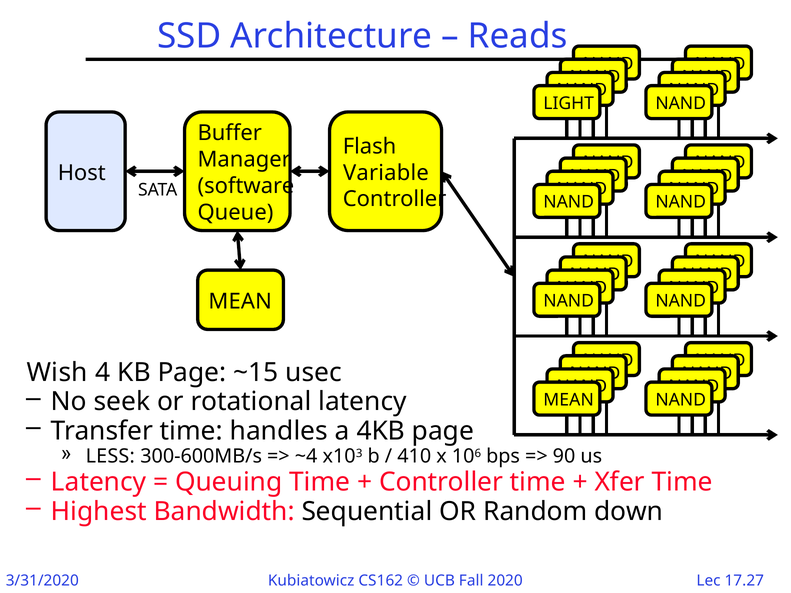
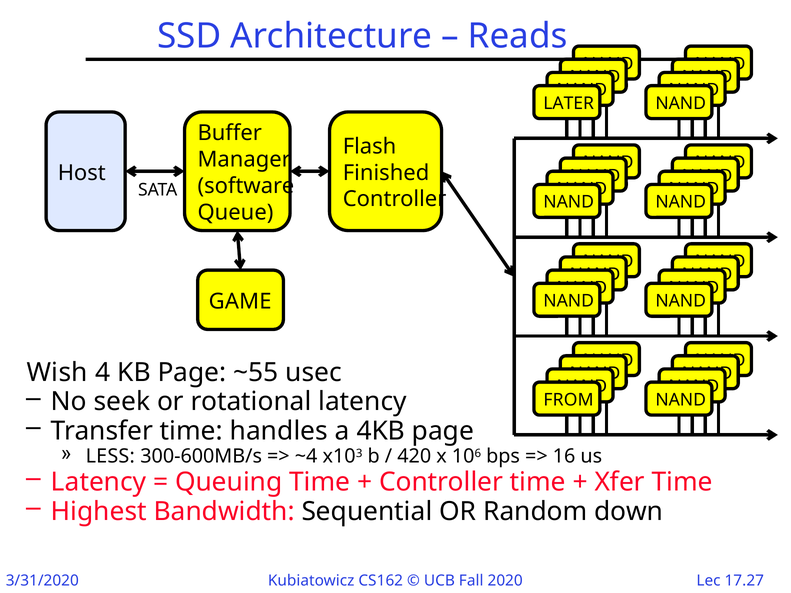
LIGHT: LIGHT -> LATER (569, 103)
Variable: Variable -> Finished (386, 173)
MEAN: MEAN -> GAME (240, 301)
~15: ~15 -> ~55 (256, 373)
MEAN: MEAN -> FROM (569, 400)
410: 410 -> 420 (414, 457)
90: 90 -> 16 (564, 457)
